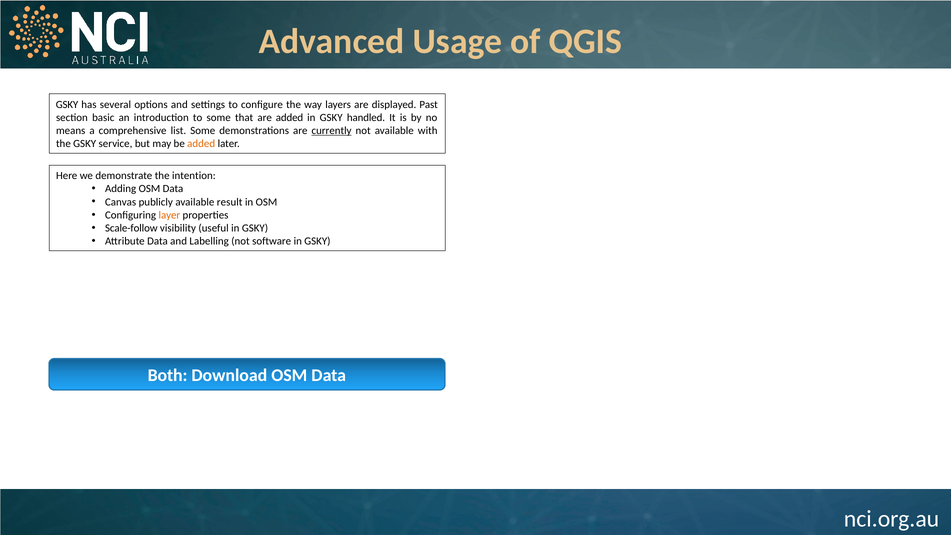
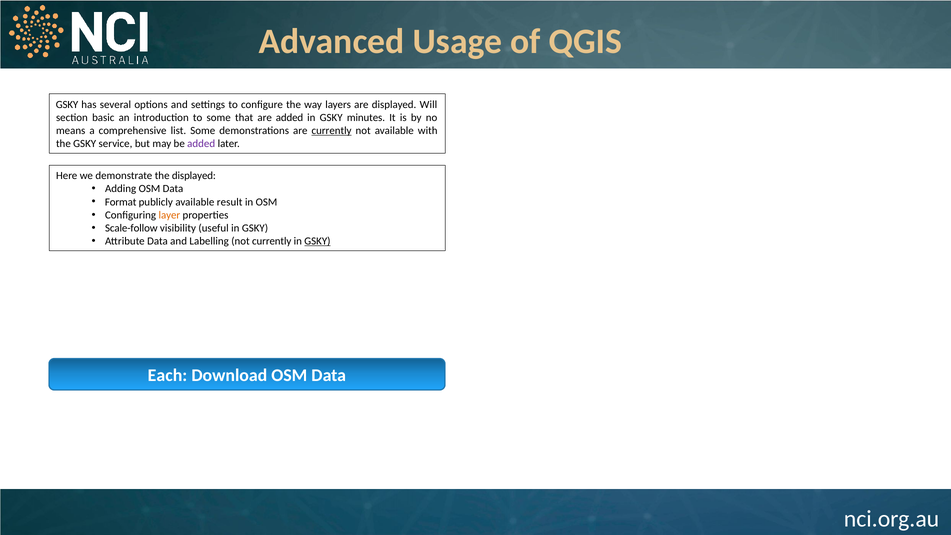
Past: Past -> Will (428, 104)
handled: handled -> minutes (366, 118)
added colour: orange -> purple (201, 144)
the intention: intention -> displayed (194, 176)
Canvas: Canvas -> Format (121, 202)
not software: software -> currently (272, 241)
GSKY underline: none -> present (317, 241)
Both: Both -> Each (167, 375)
